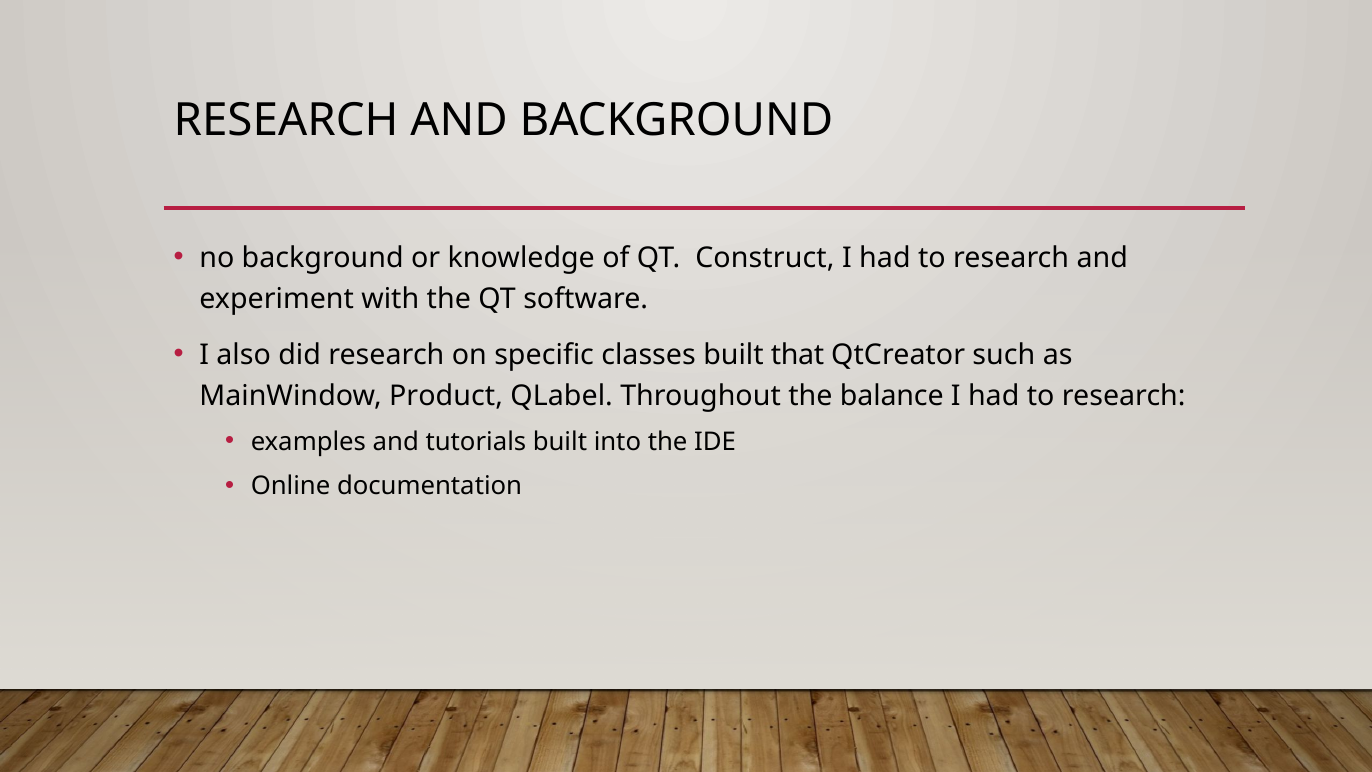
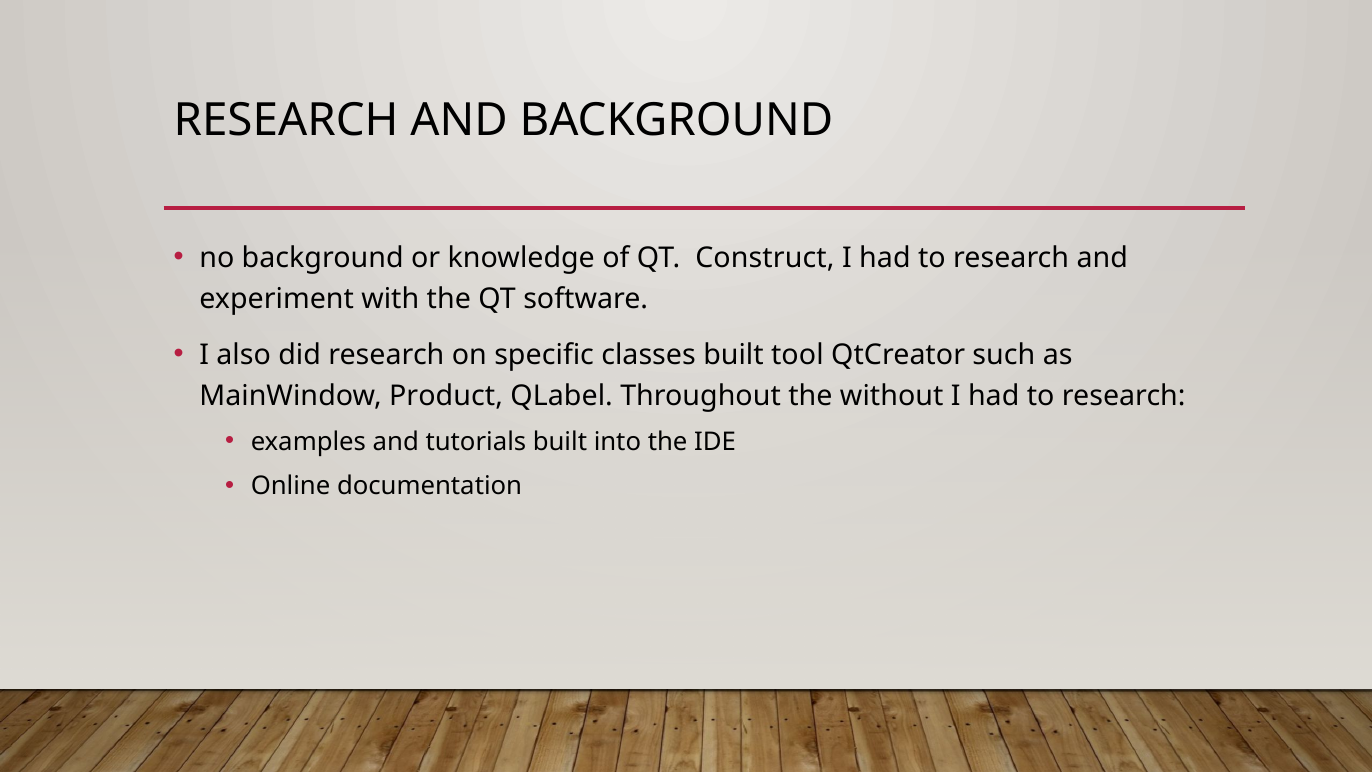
that: that -> tool (797, 355)
balance: balance -> without (892, 396)
